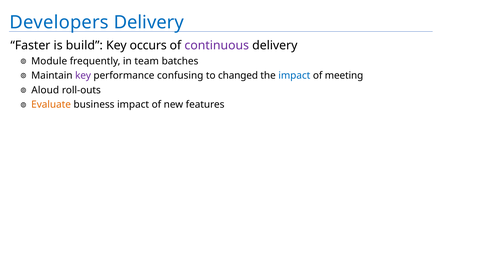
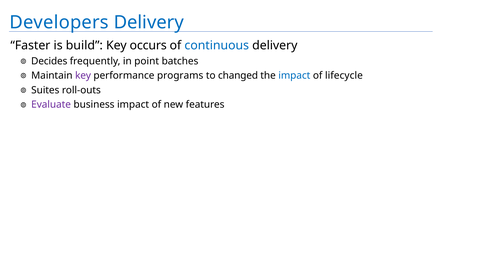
continuous colour: purple -> blue (217, 45)
Module: Module -> Decides (49, 61)
team: team -> point (147, 61)
confusing: confusing -> programs (180, 76)
meeting: meeting -> lifecycle (344, 76)
Aloud: Aloud -> Suites (45, 90)
Evaluate colour: orange -> purple (51, 105)
